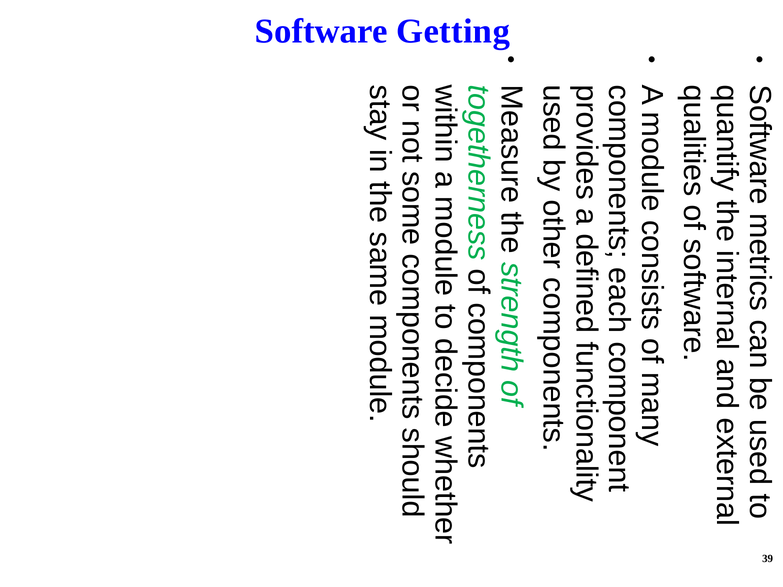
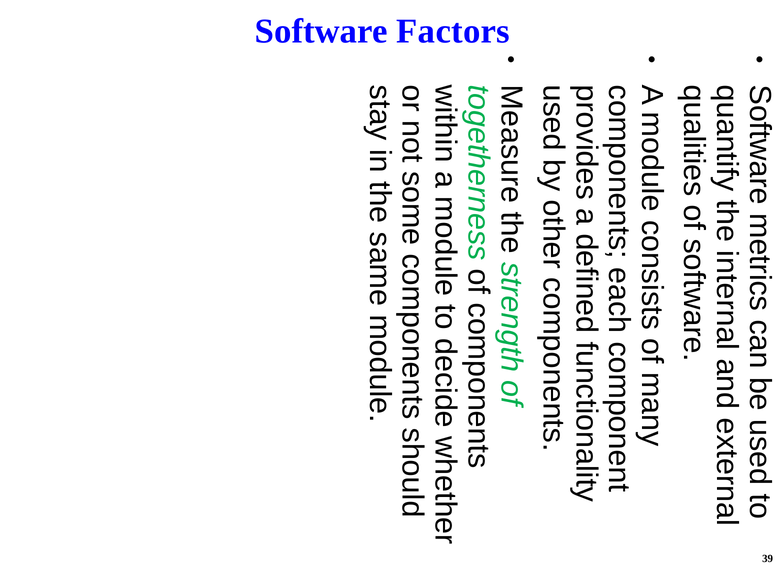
Getting: Getting -> Factors (453, 31)
